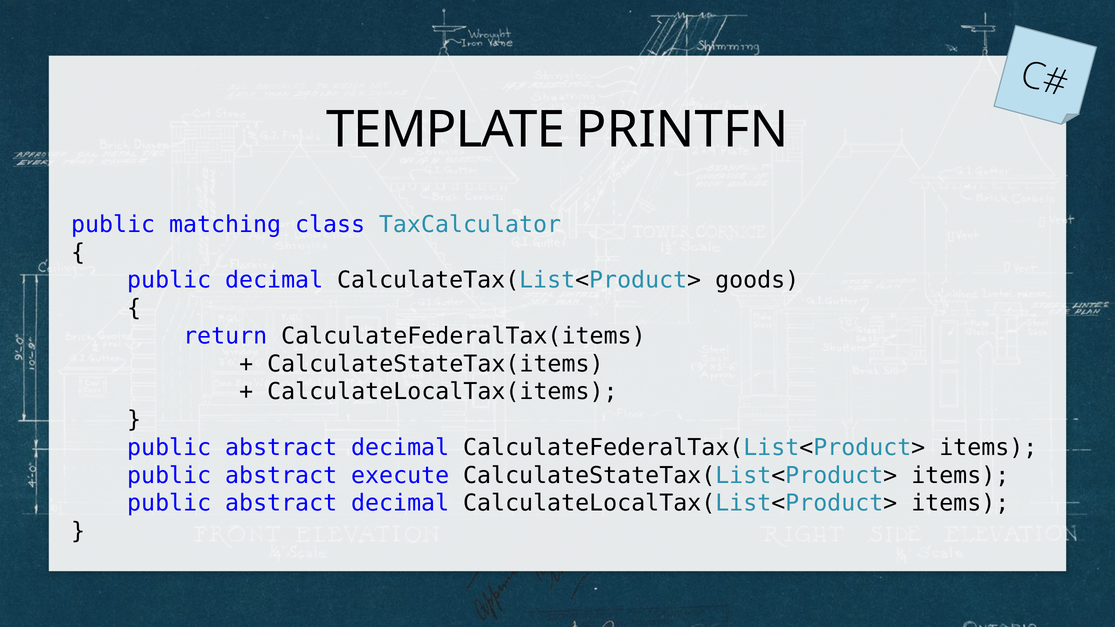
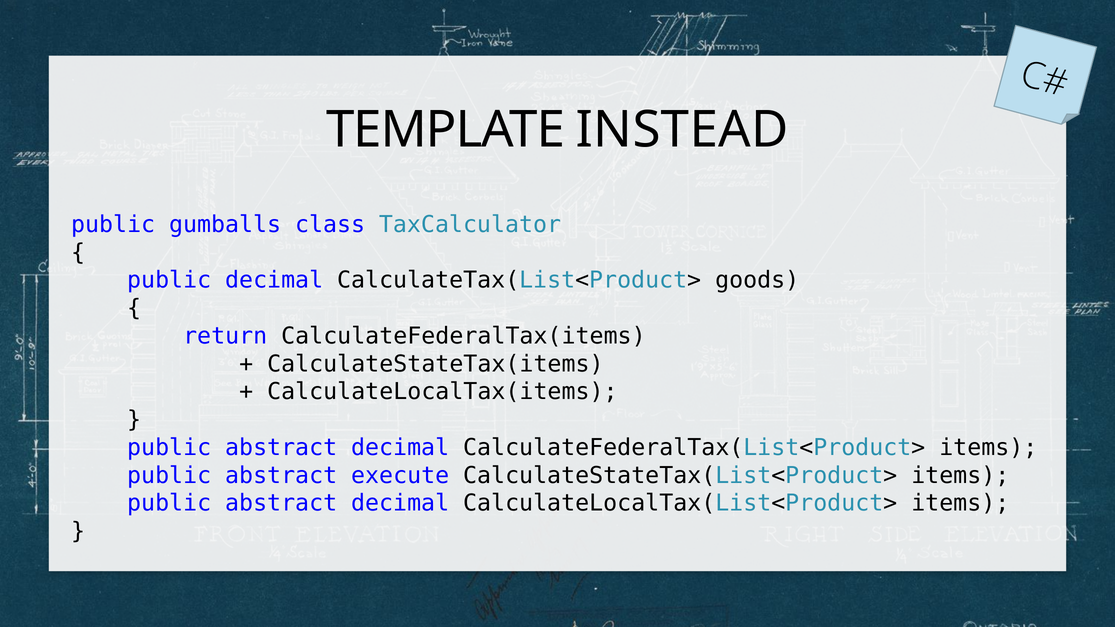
PRINTFN: PRINTFN -> INSTEAD (682, 130)
matching: matching -> gumballs (225, 225)
